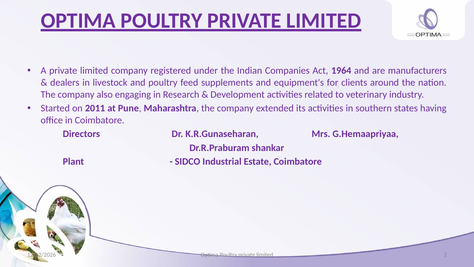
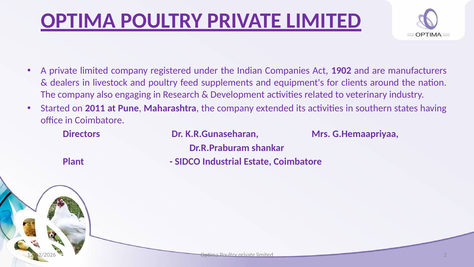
1964: 1964 -> 1902 (341, 71)
